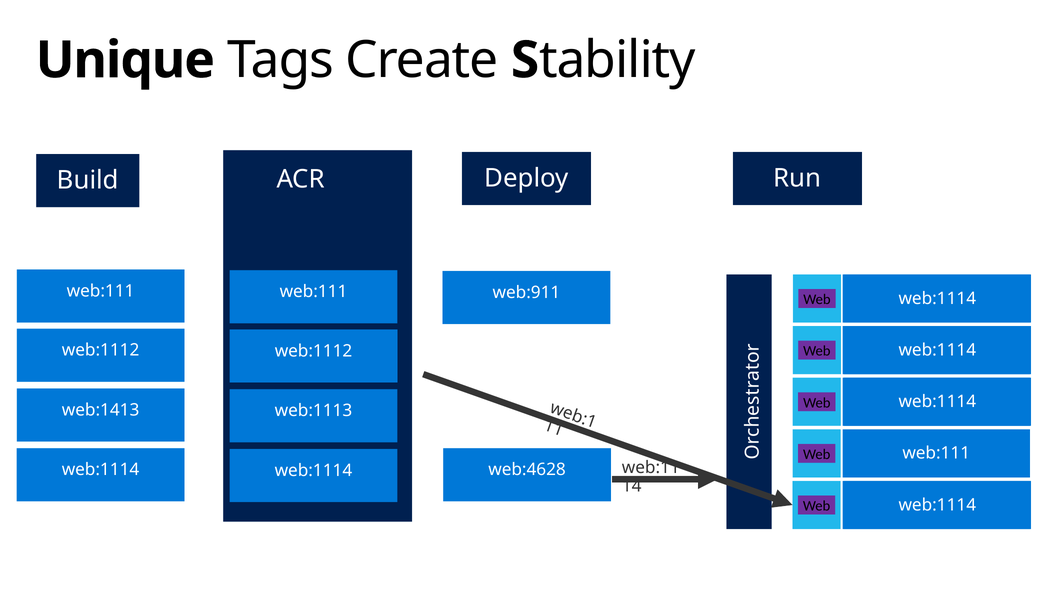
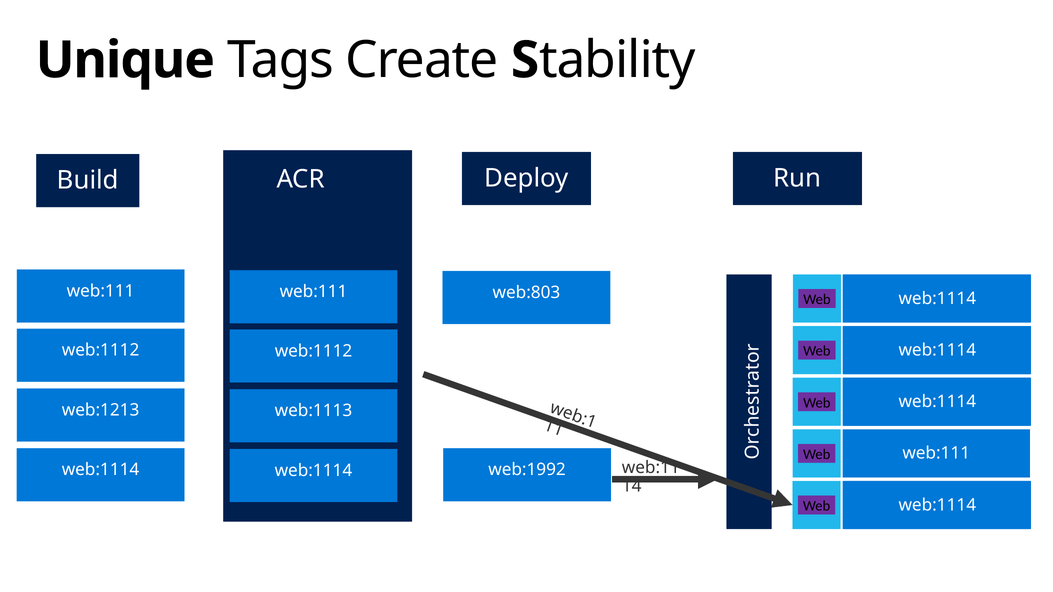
web:911: web:911 -> web:803 (526, 293)
web:1413: web:1413 -> web:1213 (101, 410)
web:4628: web:4628 -> web:1992 (527, 470)
